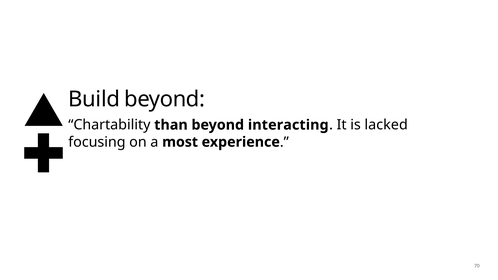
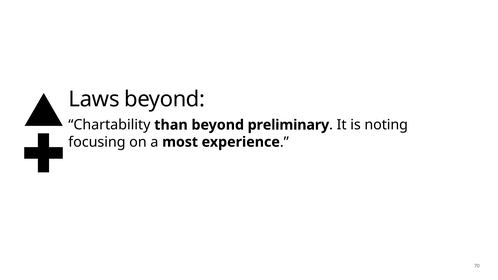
Build: Build -> Laws (94, 99)
interacting: interacting -> preliminary (288, 125)
lacked: lacked -> noting (386, 125)
